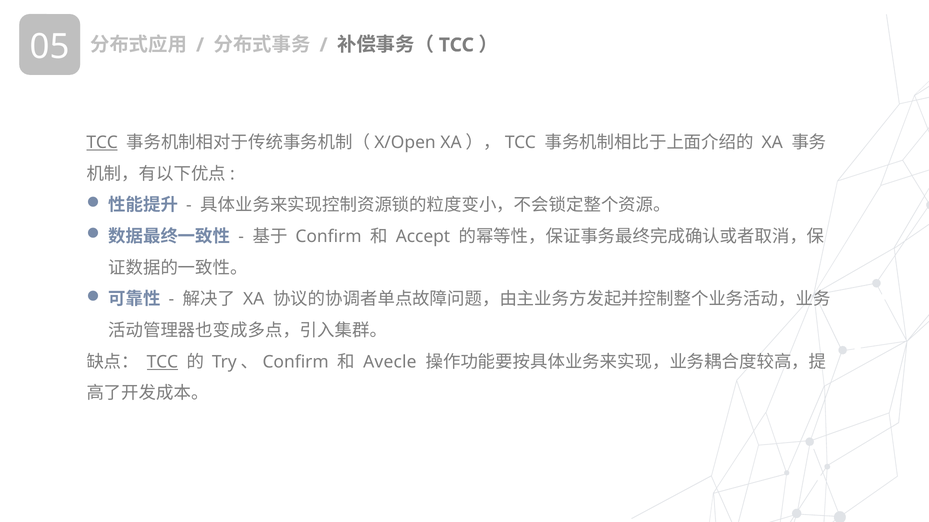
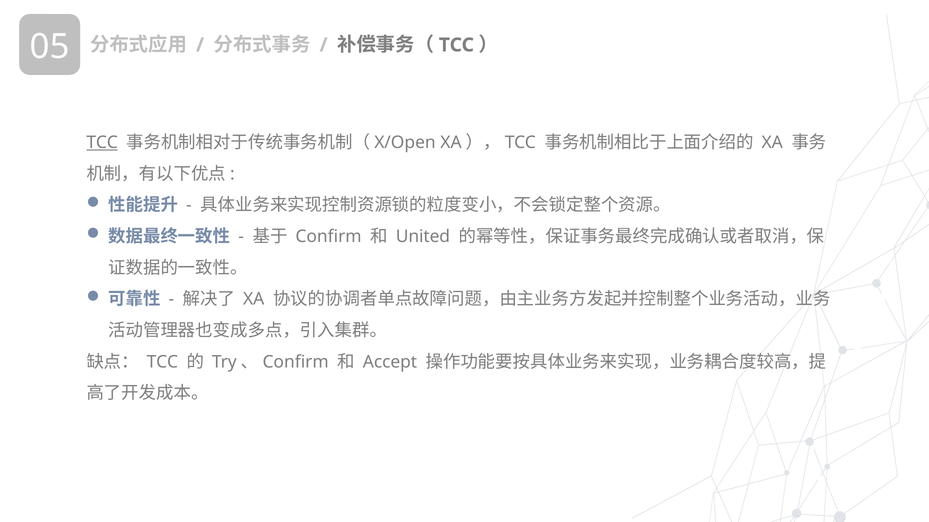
Accept: Accept -> United (423, 237)
TCC underline: present -> none (162, 362)
Avecle: Avecle -> Accept (390, 362)
